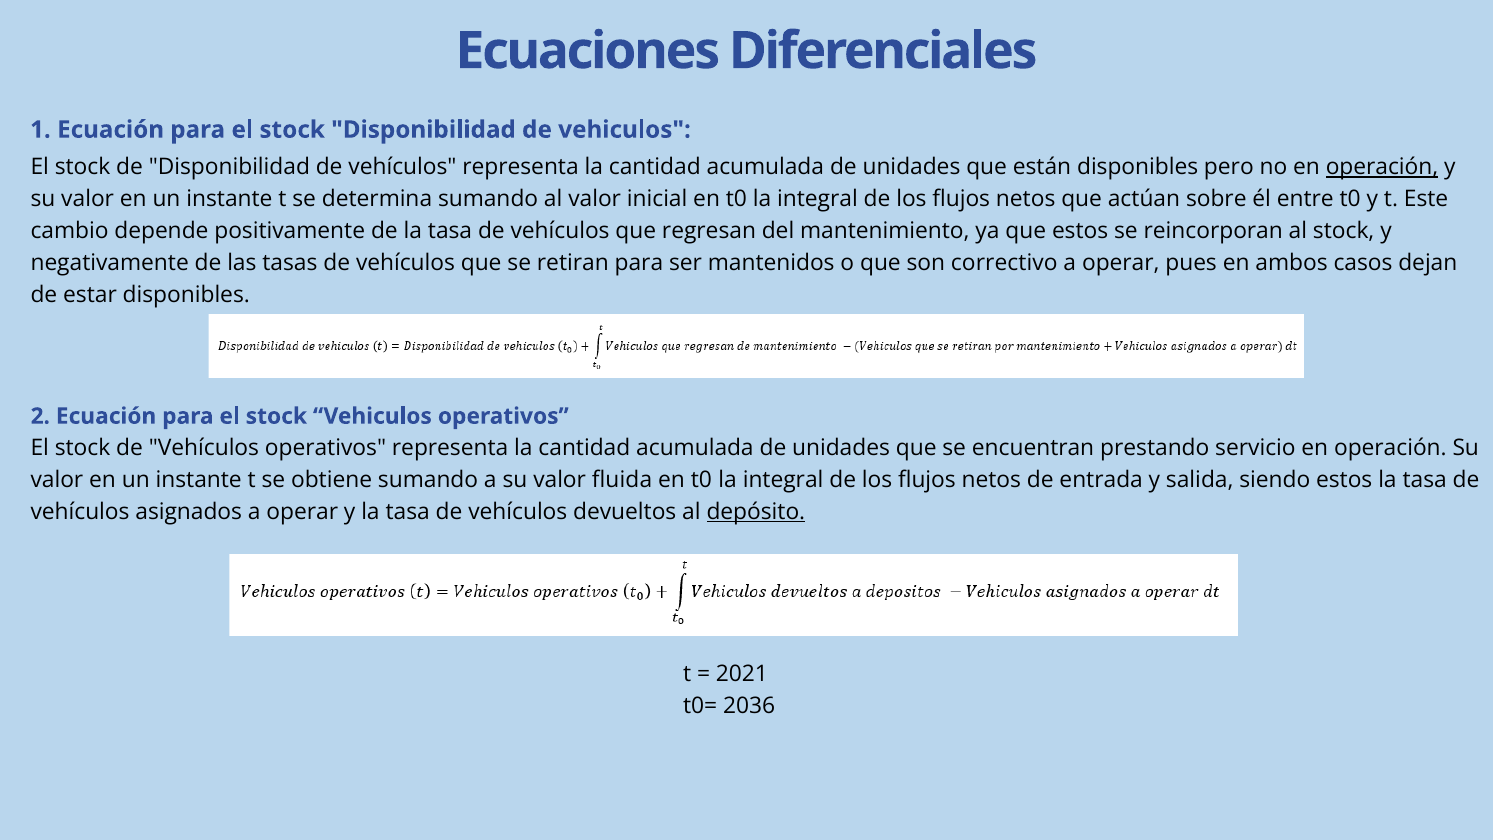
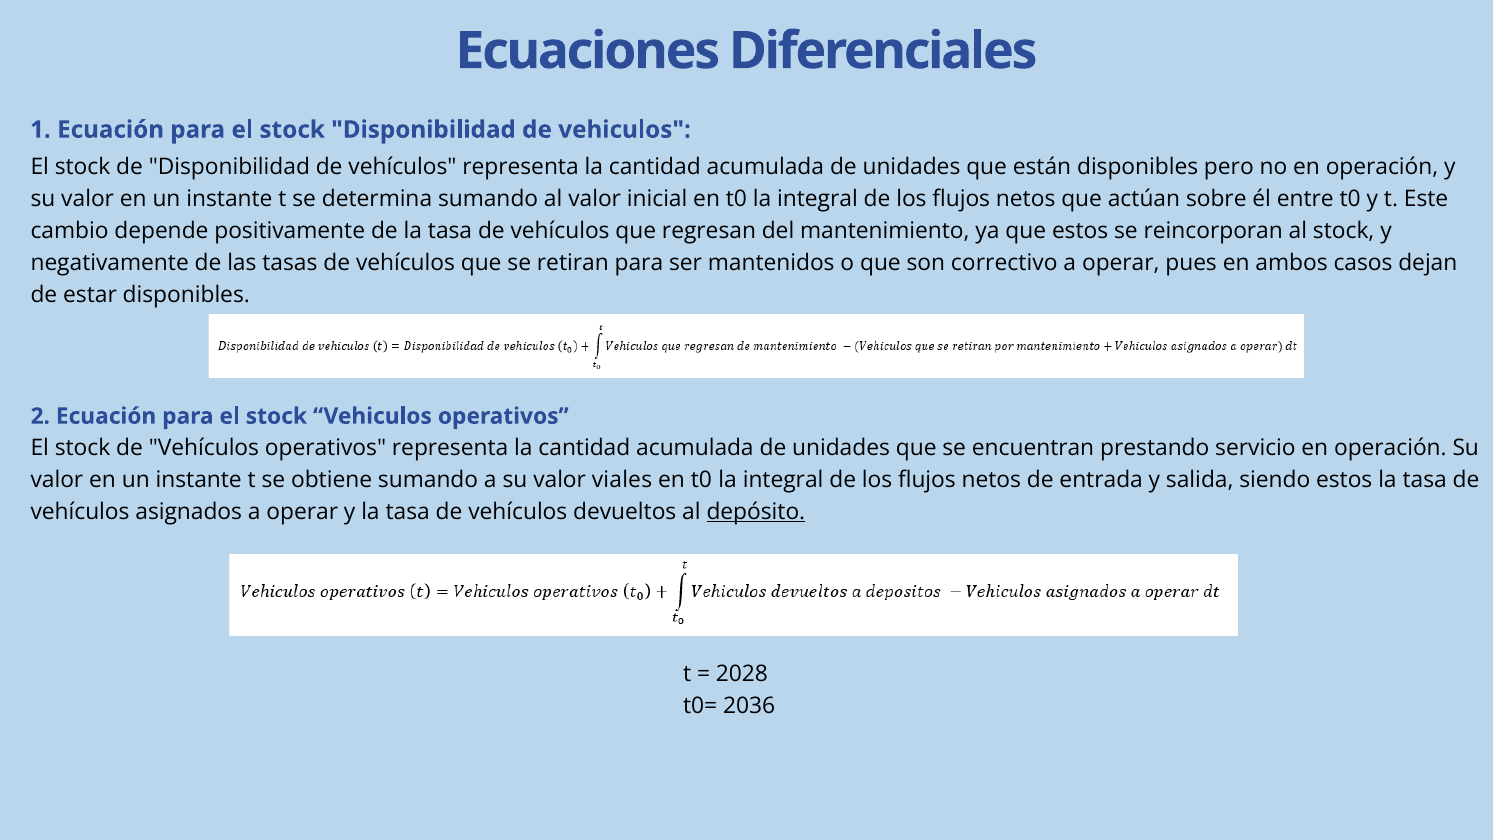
operación underline: present -> none (1382, 167)
fluida: fluida -> viales (622, 480)
2021: 2021 -> 2028 (742, 674)
